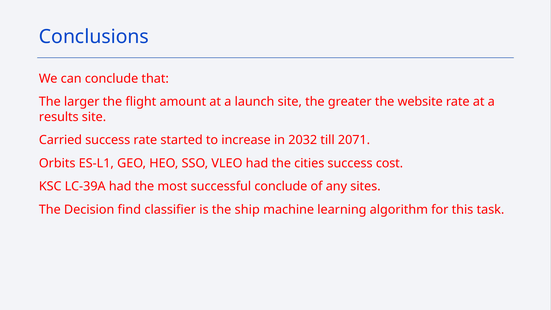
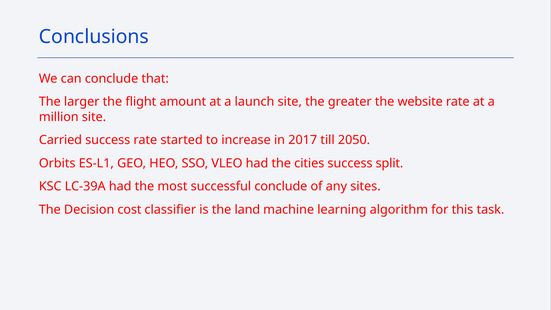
results: results -> million (59, 117)
2032: 2032 -> 2017 (303, 140)
2071: 2071 -> 2050 (354, 140)
cost: cost -> split (389, 163)
find: find -> cost (129, 210)
ship: ship -> land (247, 210)
